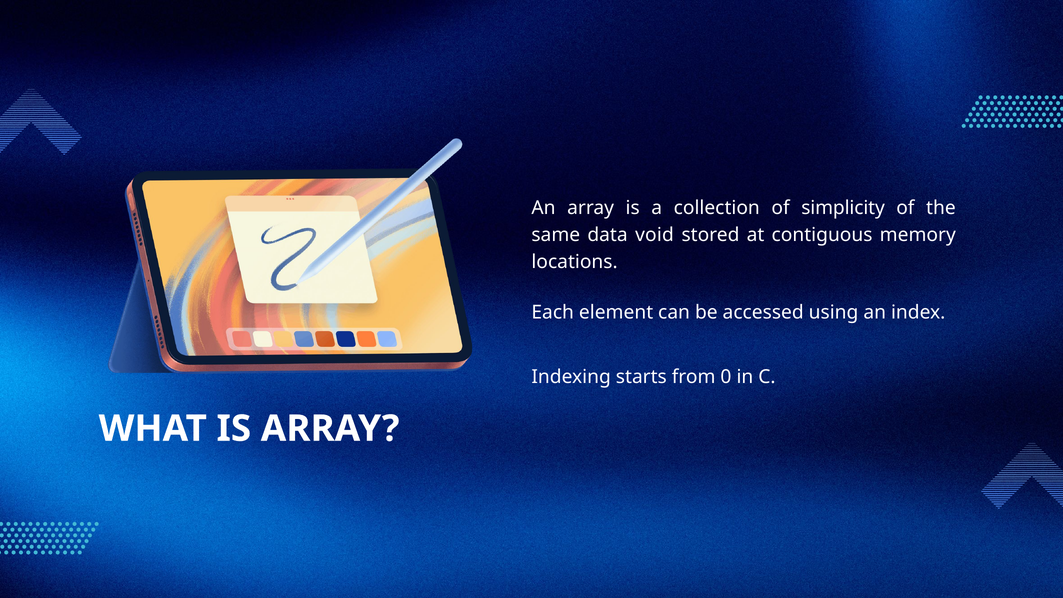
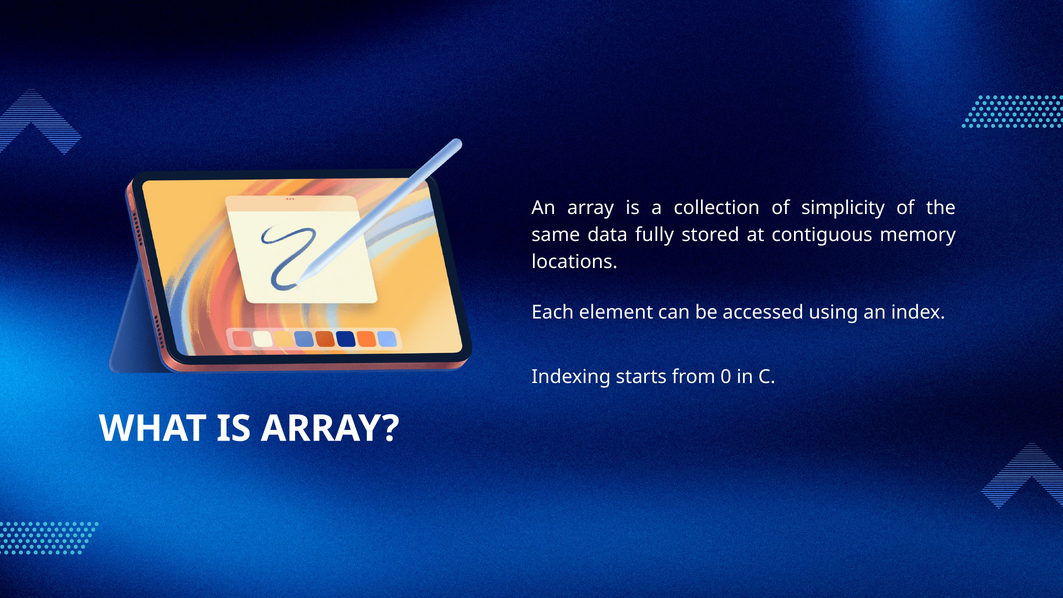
void: void -> fully (655, 235)
